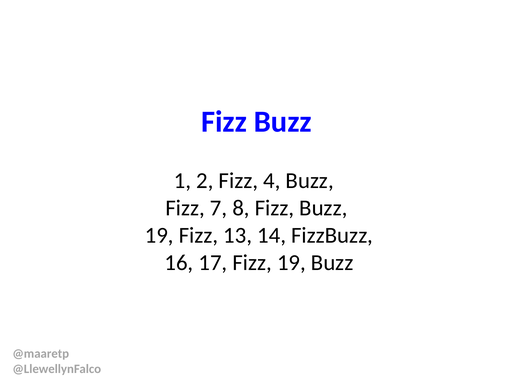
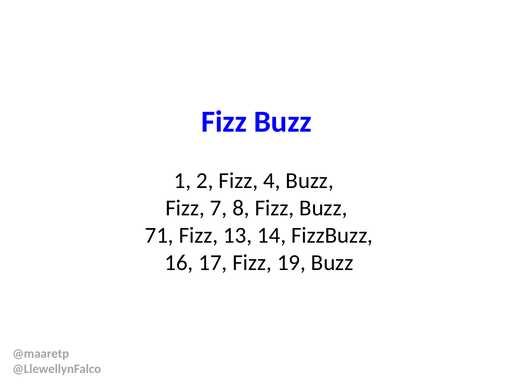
19: 19 -> 71 (159, 236)
